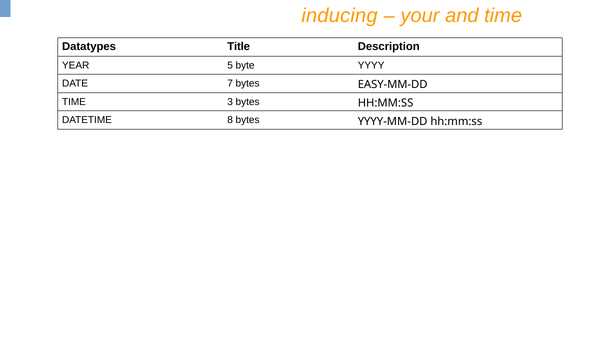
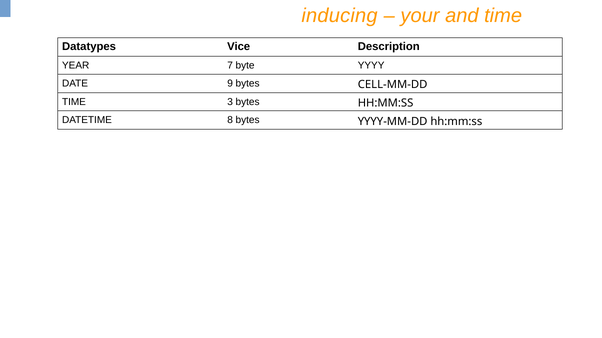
Title: Title -> Vice (239, 47)
5: 5 -> 7 (230, 65)
7: 7 -> 9 (230, 84)
EASY-MM-DD: EASY-MM-DD -> CELL-MM-DD (393, 85)
